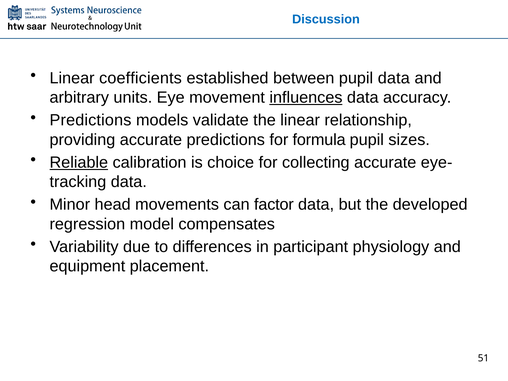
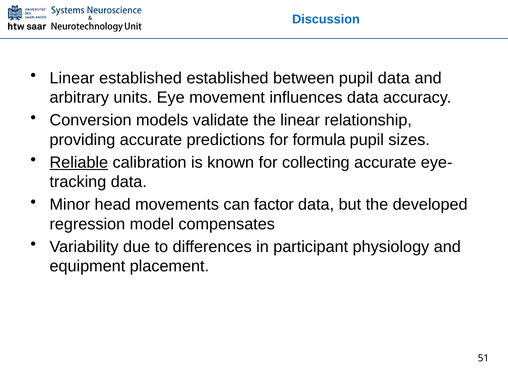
Linear coefficients: coefficients -> established (141, 78)
influences underline: present -> none (306, 98)
Predictions: Predictions -> Conversion (91, 120)
choice: choice -> known (231, 162)
